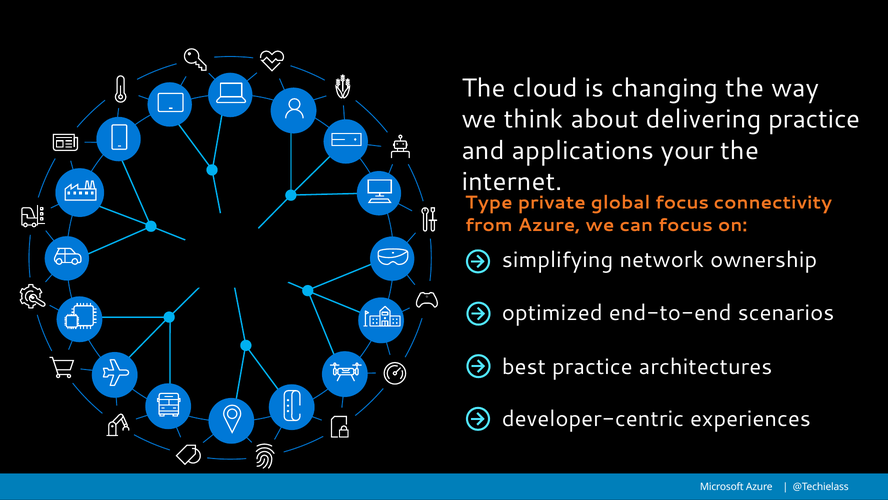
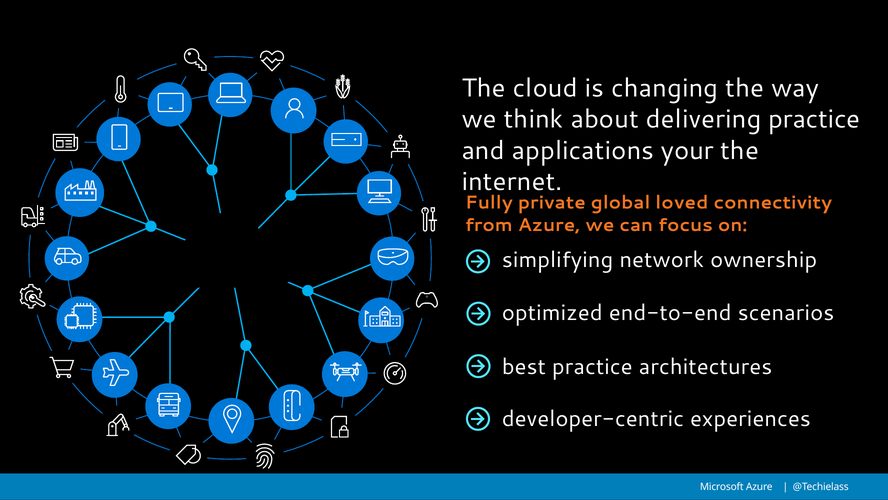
Type: Type -> Fully (489, 203)
global focus: focus -> loved (682, 203)
